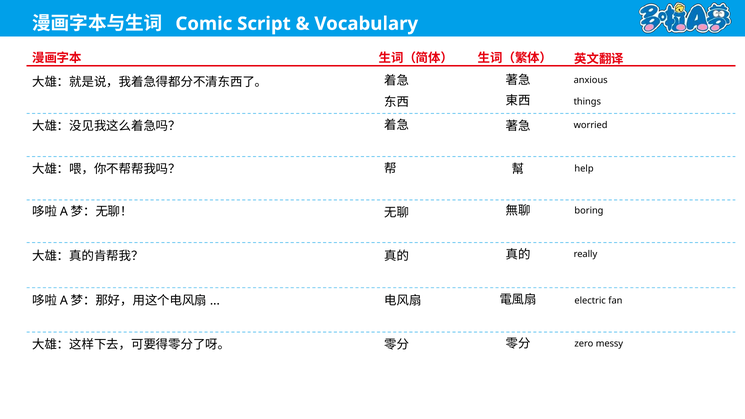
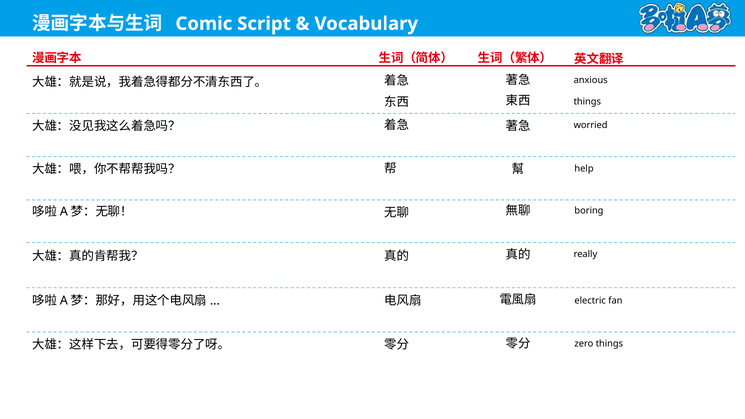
zero messy: messy -> things (609, 344)
